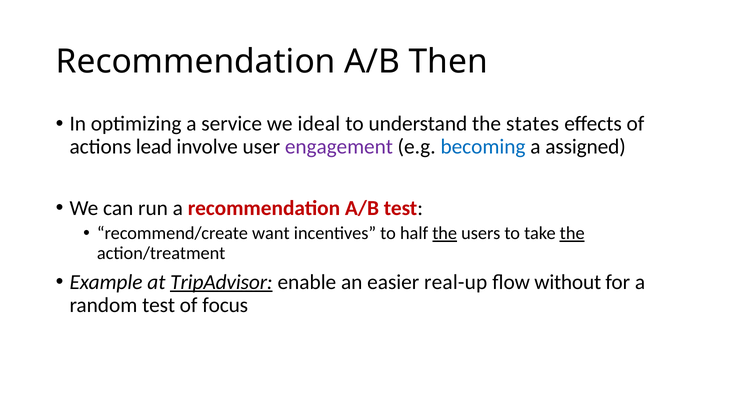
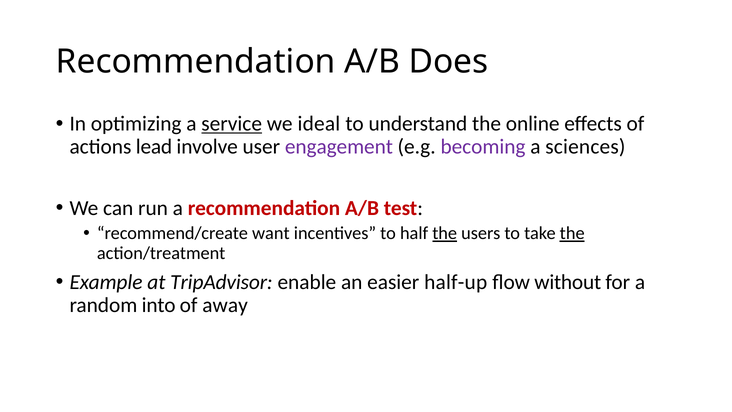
Then: Then -> Does (448, 62)
service underline: none -> present (232, 124)
states: states -> online (533, 124)
becoming colour: blue -> purple (483, 147)
assigned: assigned -> sciences (585, 147)
TripAdvisor underline: present -> none (221, 282)
real-up: real-up -> half-up (456, 282)
random test: test -> into (159, 305)
focus: focus -> away (225, 305)
